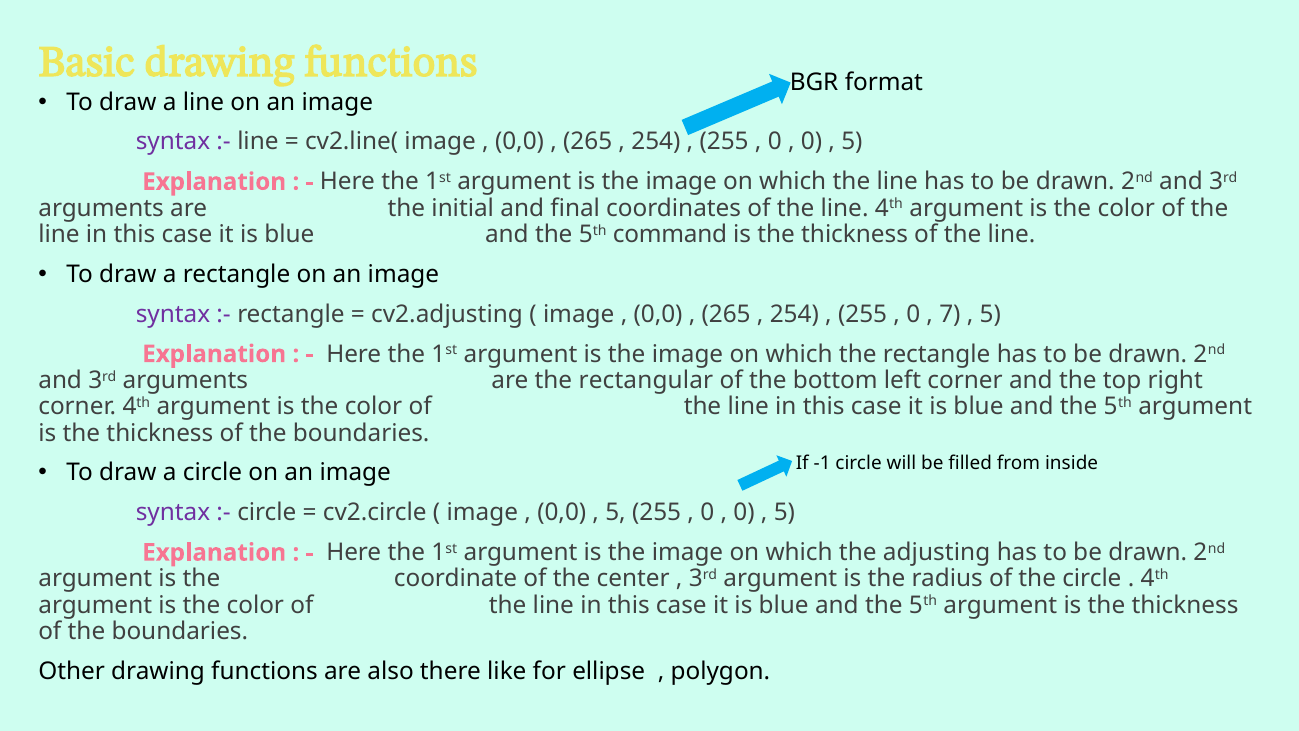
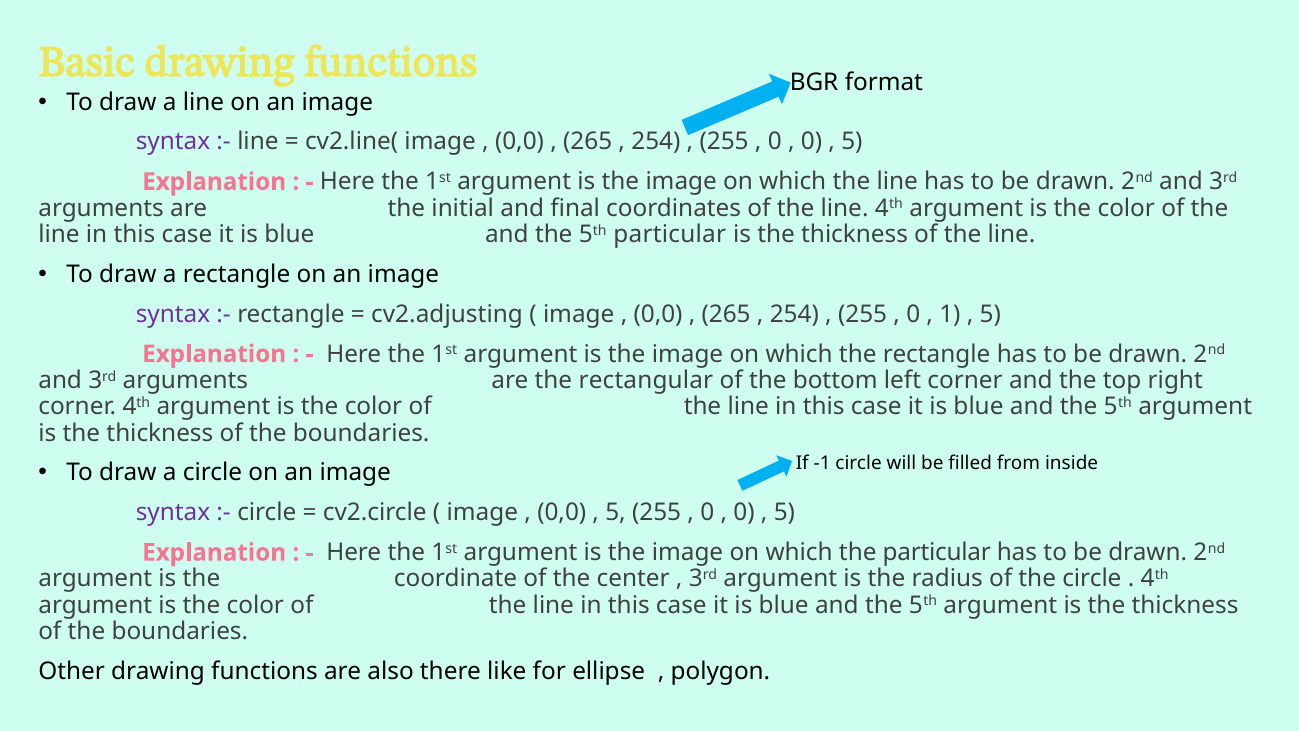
5th command: command -> particular (670, 234)
7: 7 -> 1 (950, 314)
the adjusting: adjusting -> particular (937, 552)
